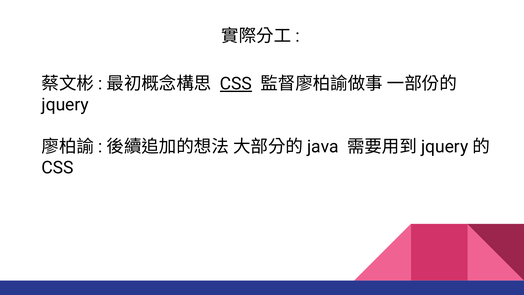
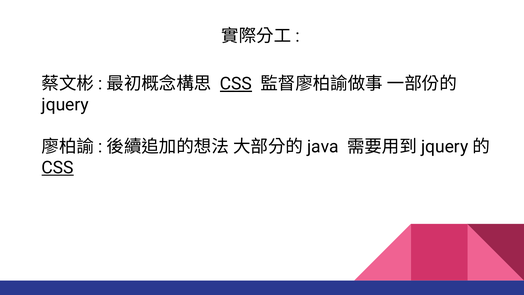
CSS underline: none -> present (58, 168)
